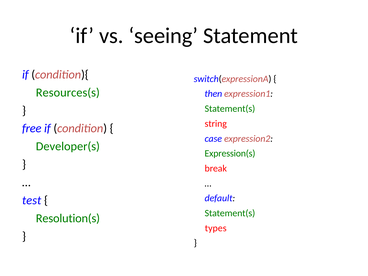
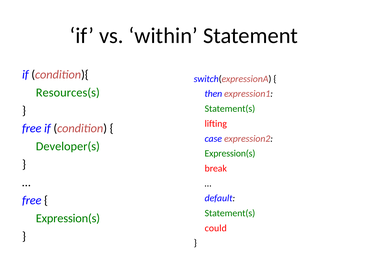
seeing: seeing -> within (163, 36)
string: string -> lifting (216, 124)
test: test -> free (32, 200)
Resolution(s: Resolution(s -> Expression(s (68, 218)
types: types -> could (216, 228)
